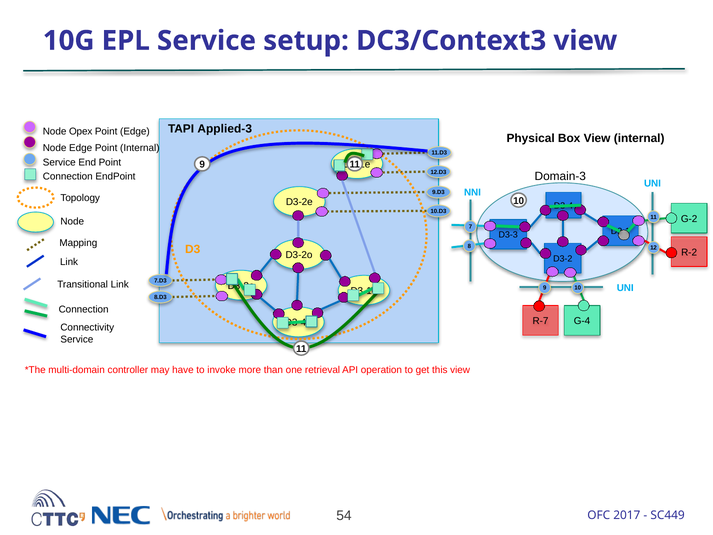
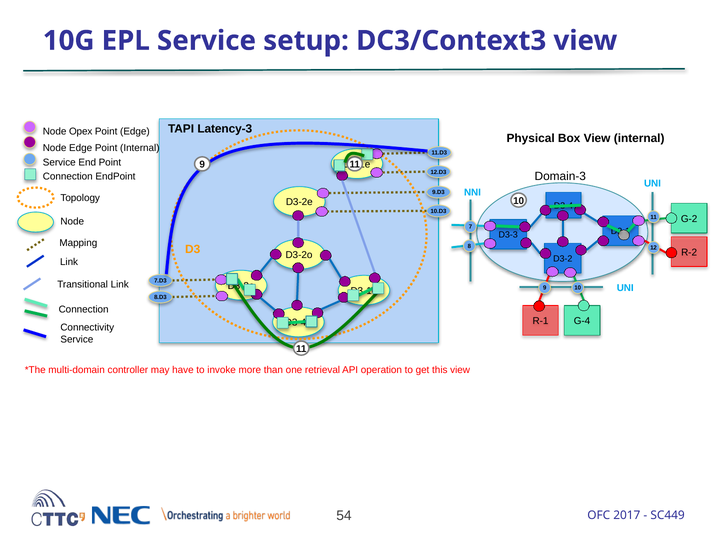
Applied-3: Applied-3 -> Latency-3 (225, 129)
R-7: R-7 -> R-1 (540, 321)
